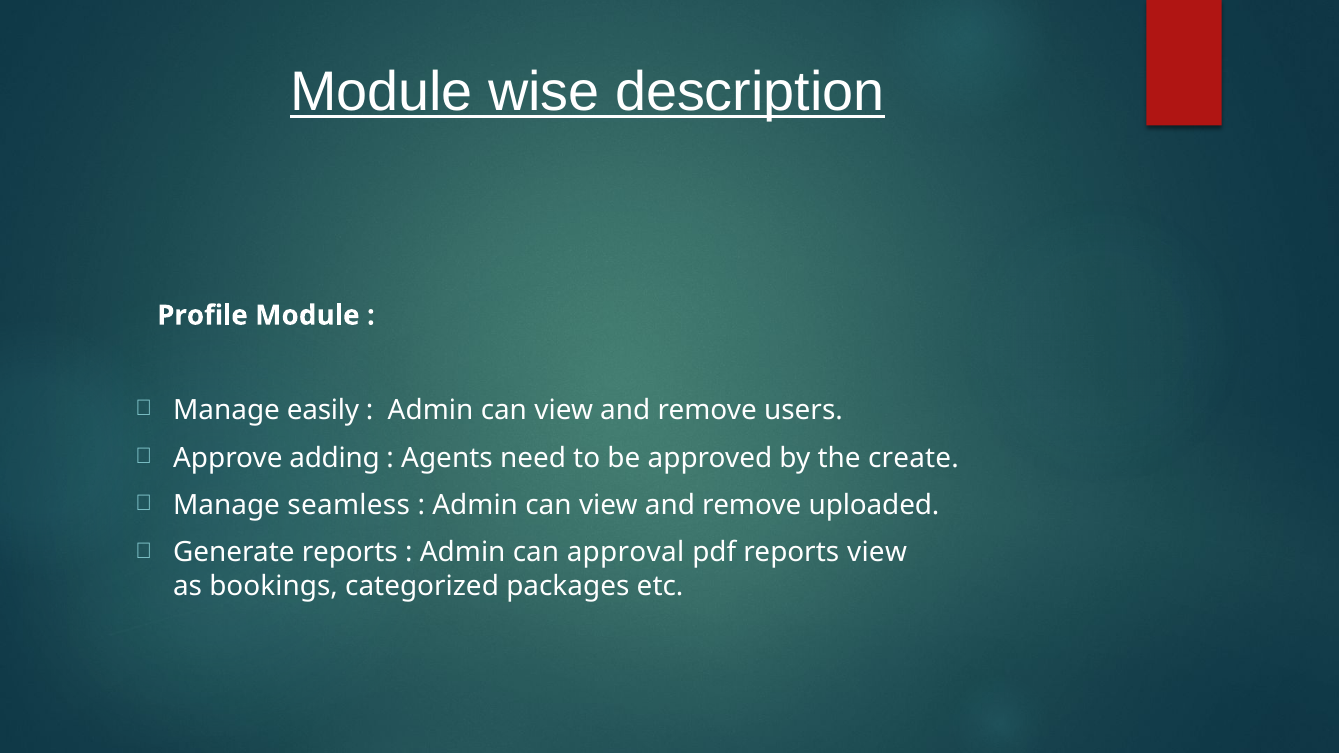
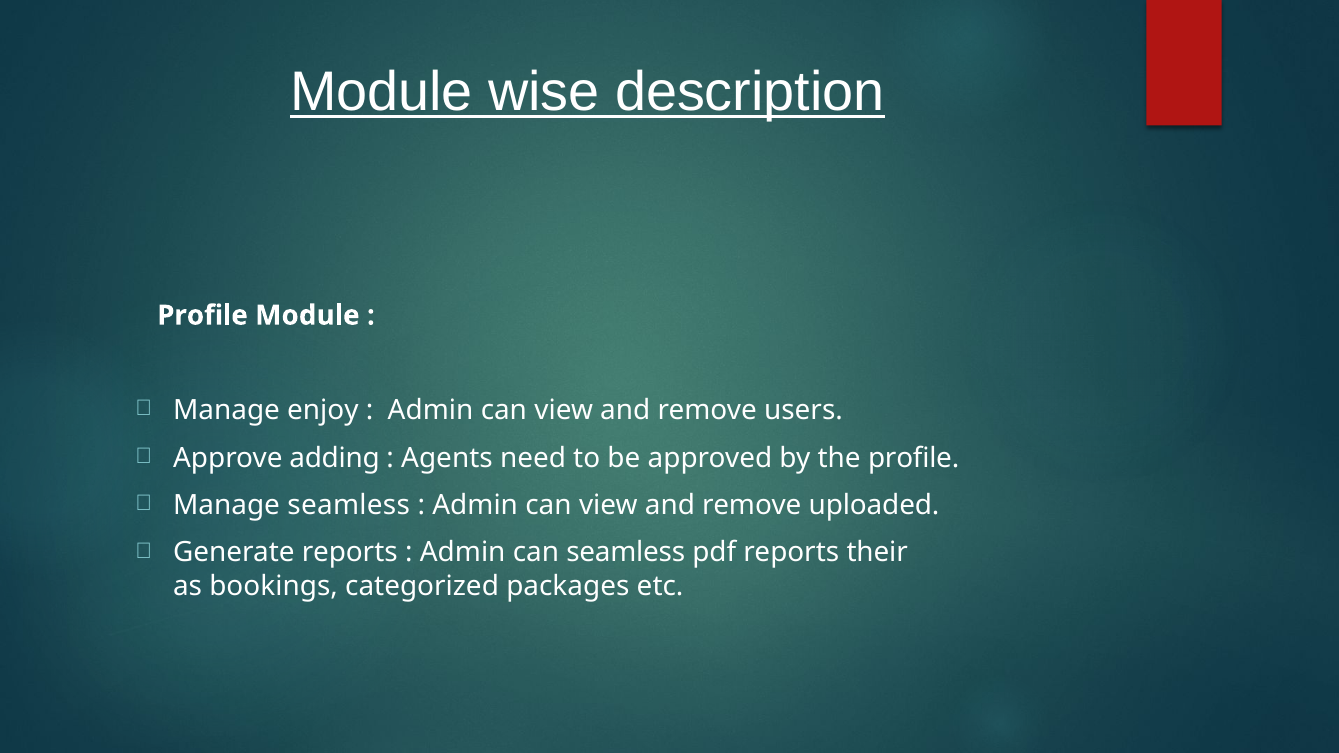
easily: easily -> enjoy (323, 410)
the create: create -> profile (914, 458)
can approval: approval -> seamless (626, 553)
reports view: view -> their (877, 553)
